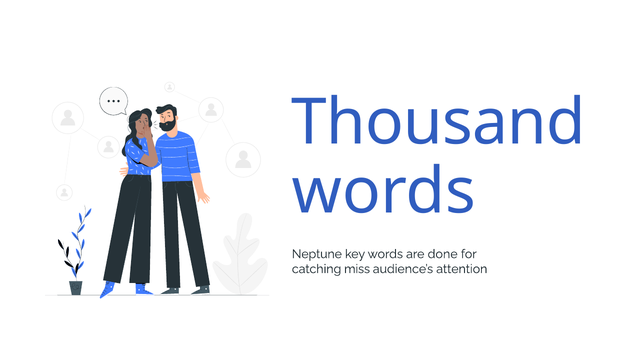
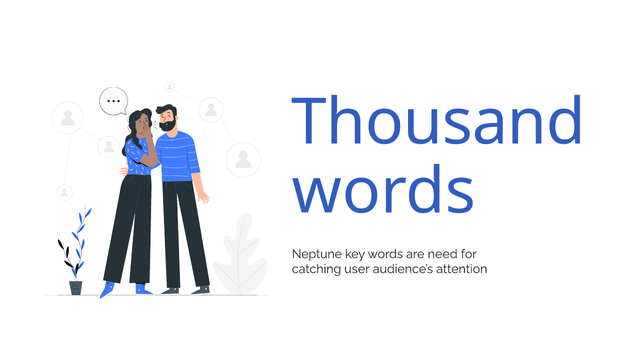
done: done -> need (443, 254)
miss: miss -> user (357, 269)
